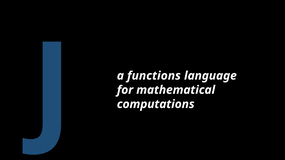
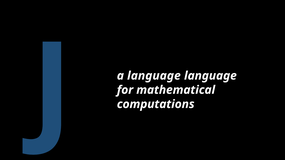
a functions: functions -> language (154, 76)
